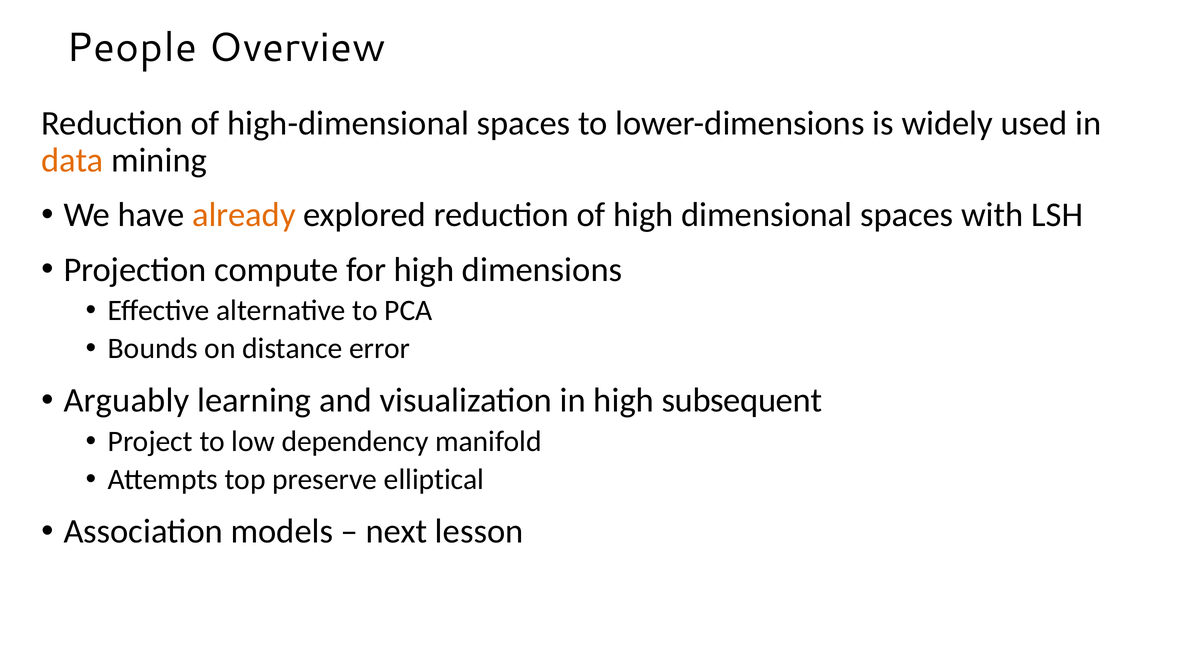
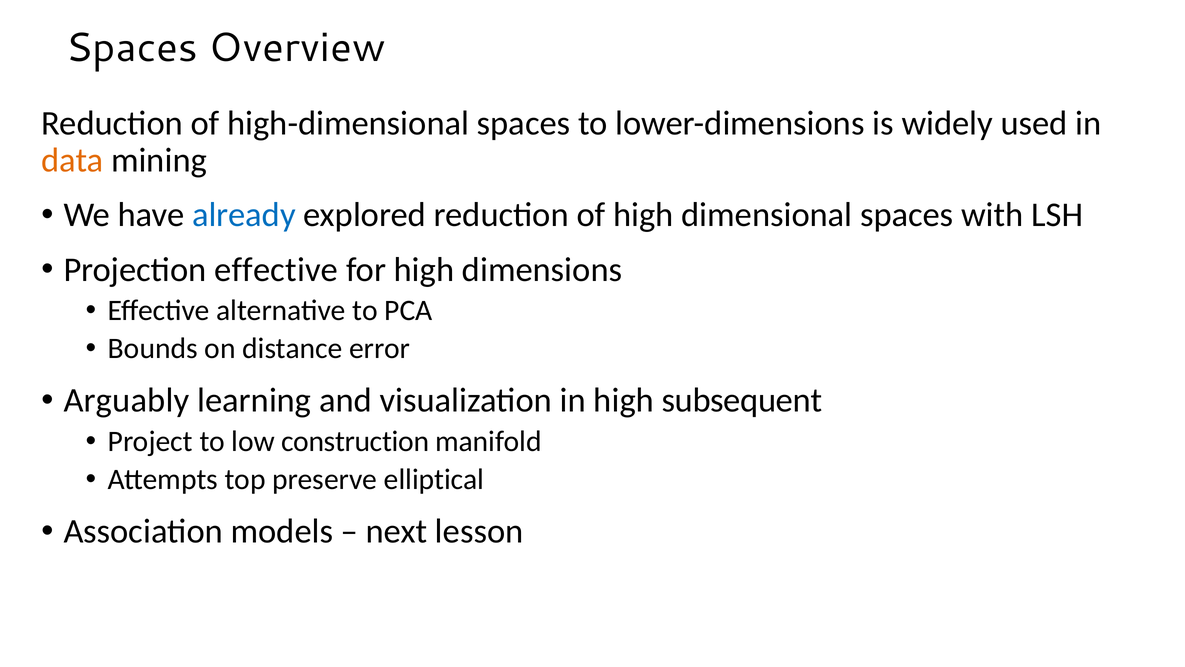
People: People -> Spaces (132, 48)
already colour: orange -> blue (244, 215)
Projection compute: compute -> effective (276, 269)
dependency: dependency -> construction (355, 441)
